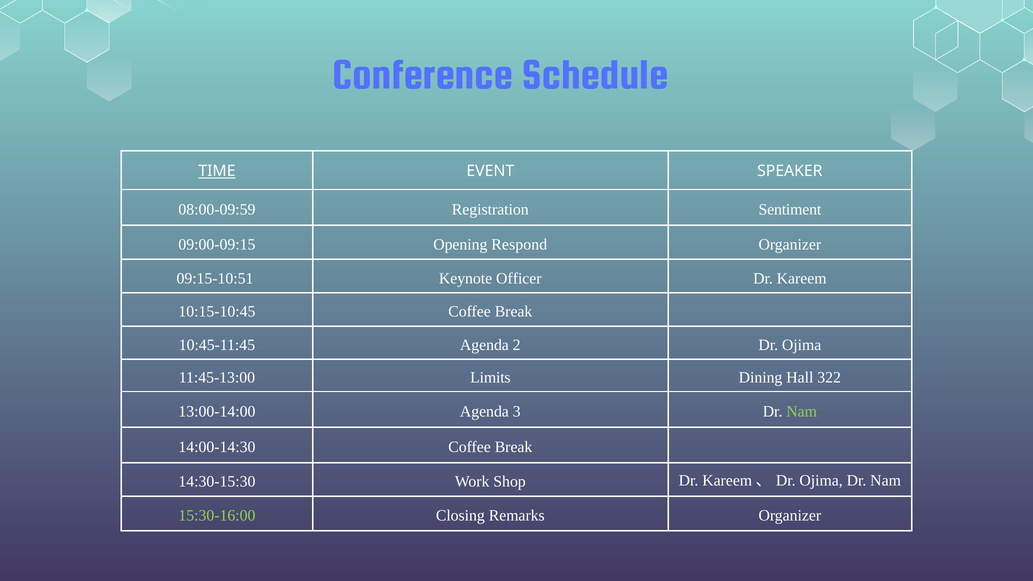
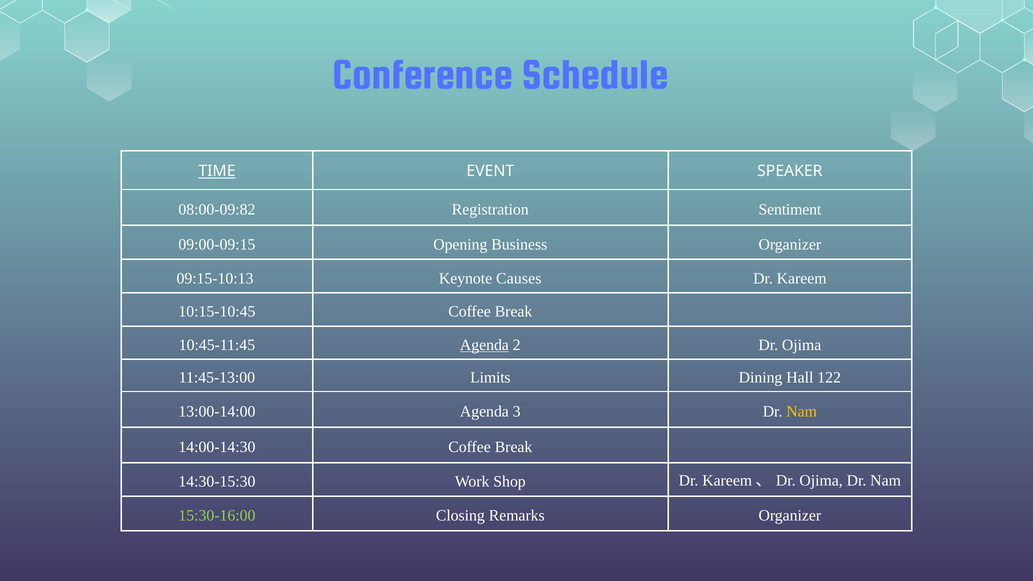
08:00-09:59: 08:00-09:59 -> 08:00-09:82 (217, 210)
Respond: Respond -> Business (519, 245)
09:15-10:51: 09:15-10:51 -> 09:15-10:13 (215, 278)
Officer: Officer -> Causes (519, 278)
Agenda underline: none -> present (484, 345)
322: 322 -> 122 (829, 378)
Nam colour: light green -> yellow (802, 412)
